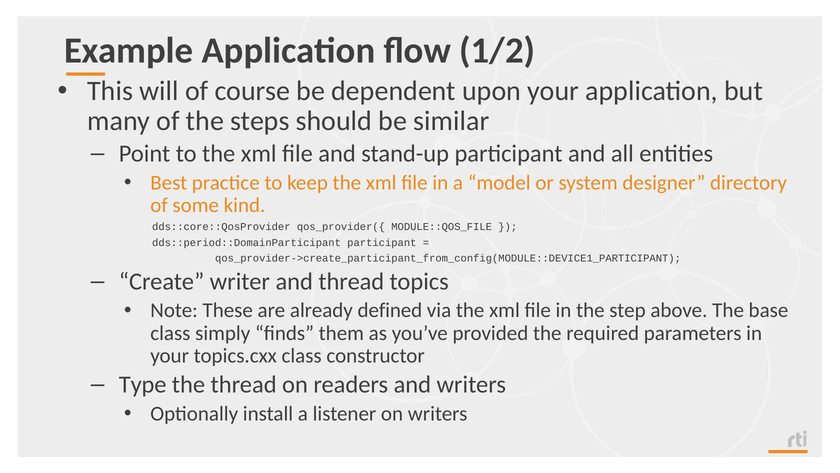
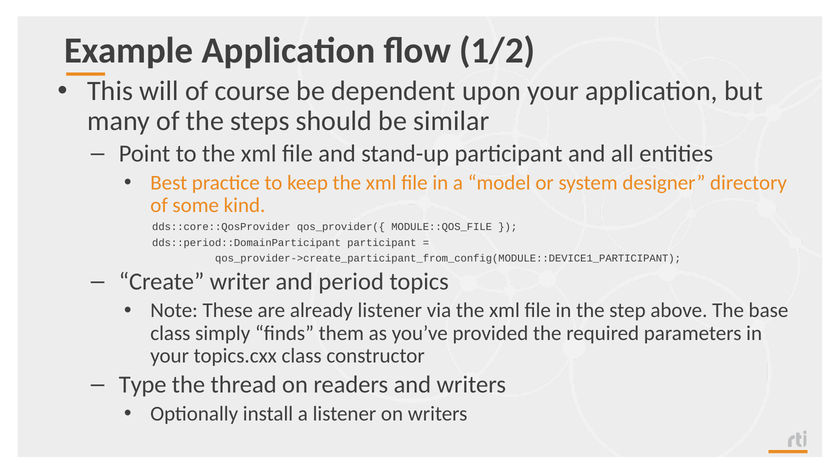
and thread: thread -> period (351, 281)
already defined: defined -> listener (390, 310)
